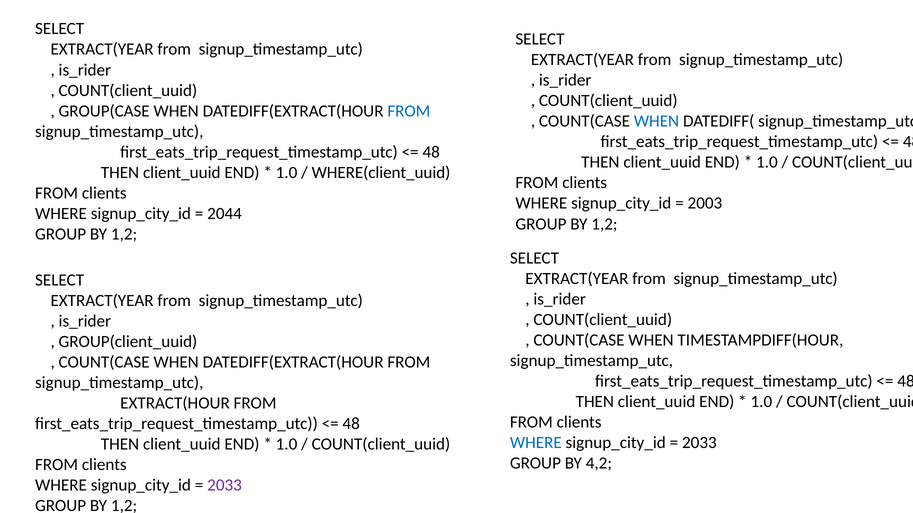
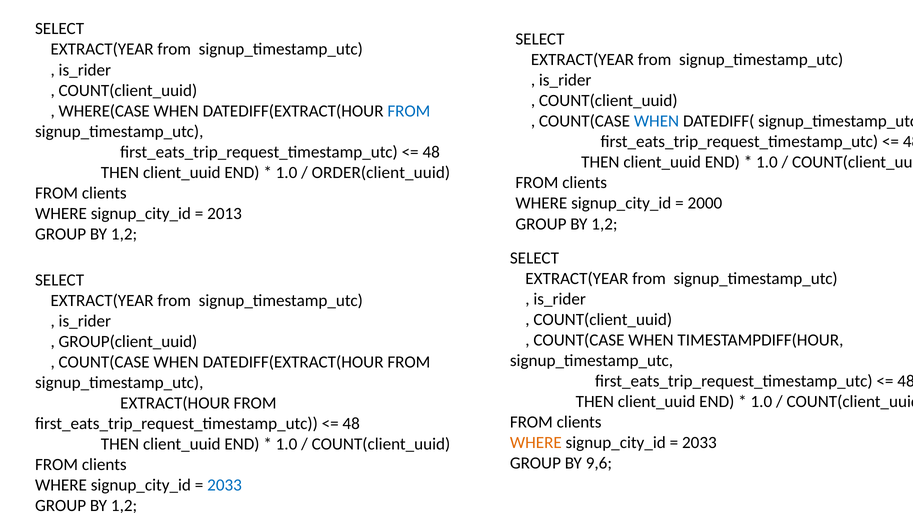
GROUP(CASE: GROUP(CASE -> WHERE(CASE (104, 111)
WHERE(client_uuid: WHERE(client_uuid -> ORDER(client_uuid (381, 173)
2003: 2003 -> 2000 (705, 204)
2044: 2044 -> 2013 (225, 214)
WHERE colour: blue -> orange (536, 443)
4,2: 4,2 -> 9,6 (599, 464)
2033 colour: purple -> blue (225, 486)
